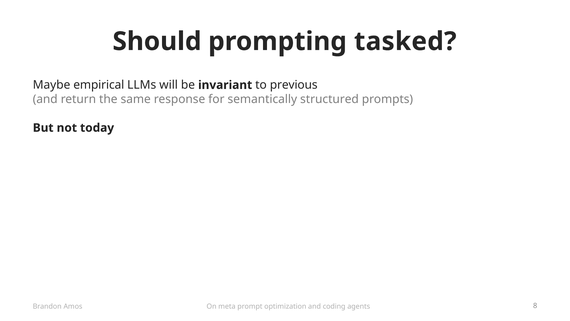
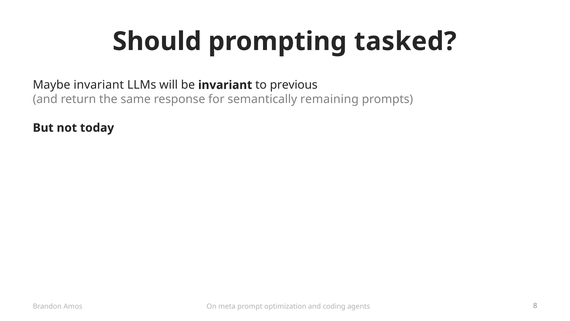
Maybe empirical: empirical -> invariant (99, 85)
structured: structured -> remaining (329, 99)
